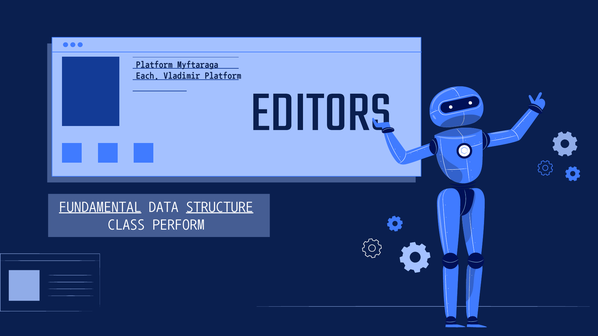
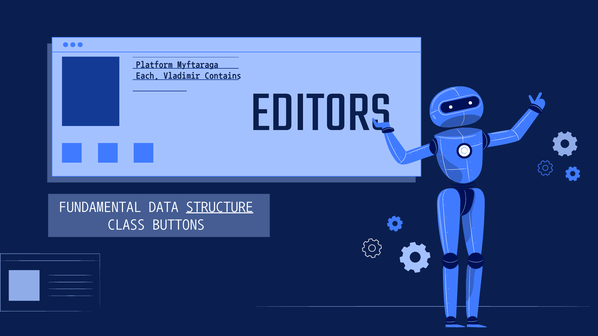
Vladimir Platform: Platform -> Contains (223, 76)
FUNDAMENTAL underline: present -> none (100, 207)
PERFORM: PERFORM -> BUTTONS (179, 225)
